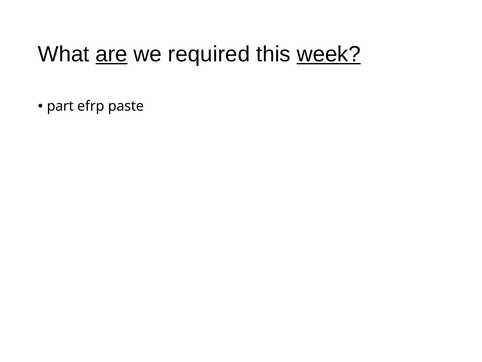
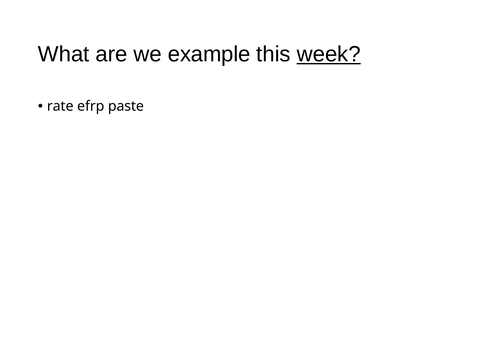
are underline: present -> none (112, 54)
required: required -> example (209, 54)
part: part -> rate (60, 106)
